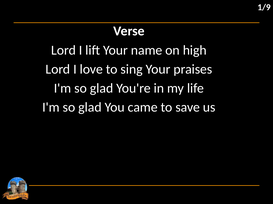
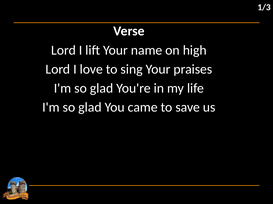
1/9: 1/9 -> 1/3 (264, 7)
